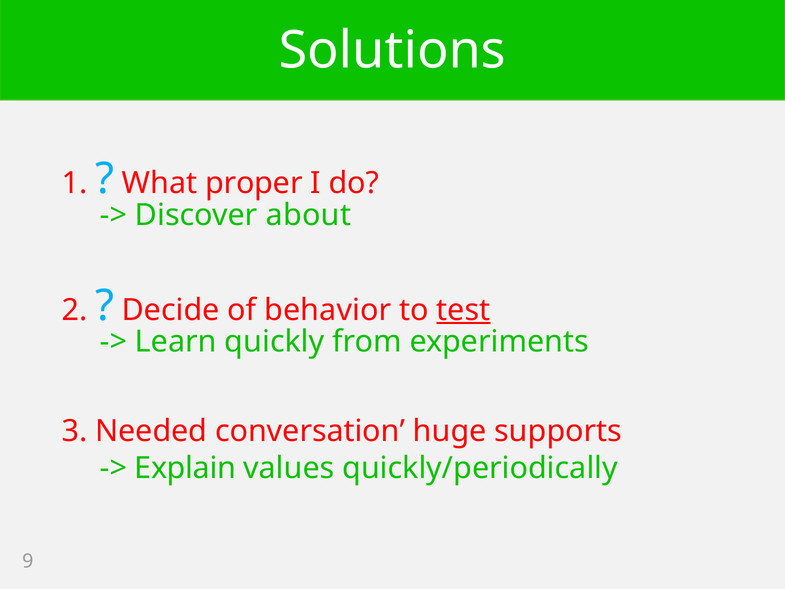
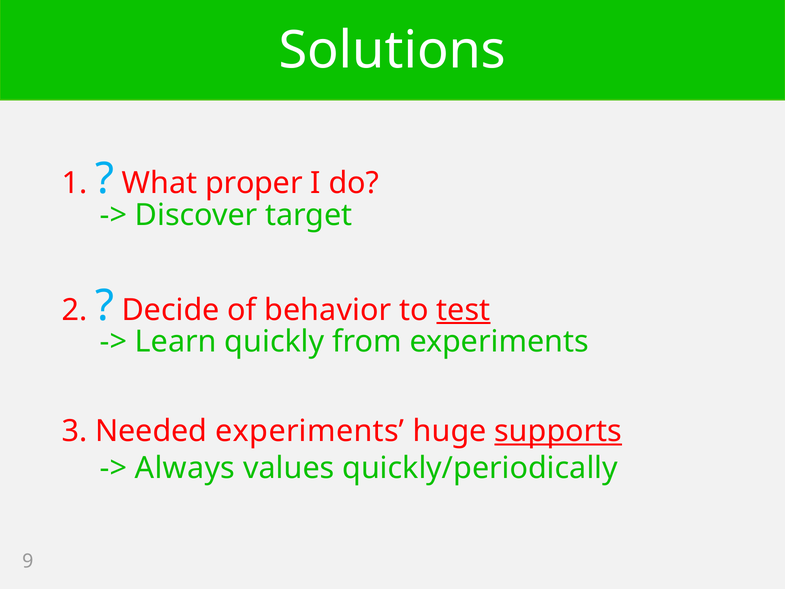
about: about -> target (309, 215)
Needed conversation: conversation -> experiments (310, 431)
supports underline: none -> present (558, 431)
Explain: Explain -> Always (185, 468)
